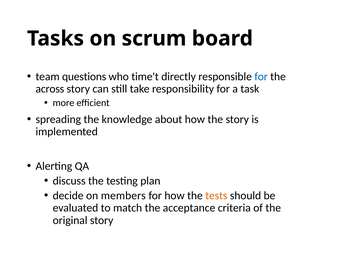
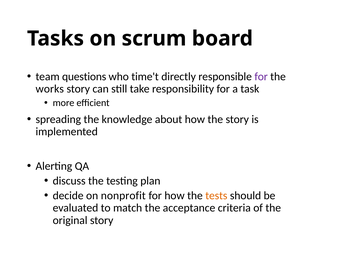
for colour: blue -> purple (261, 76)
across: across -> works (50, 89)
members: members -> nonprofit (123, 195)
